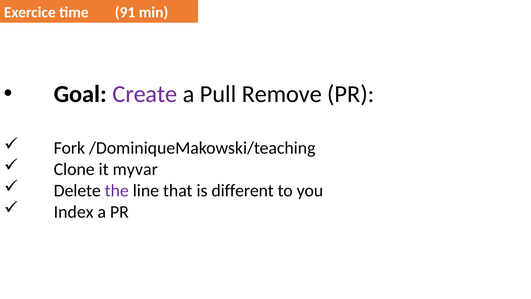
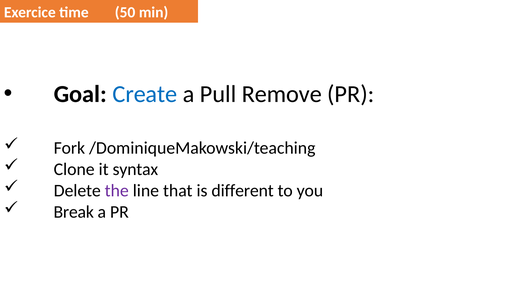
91: 91 -> 50 (125, 12)
Create colour: purple -> blue (145, 94)
myvar: myvar -> syntax (135, 169)
Index: Index -> Break (74, 212)
